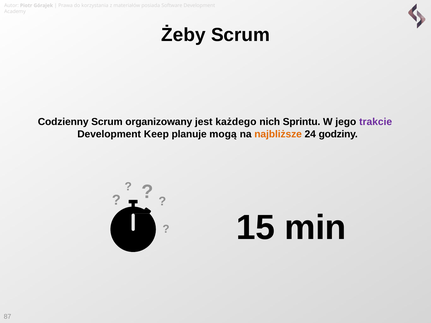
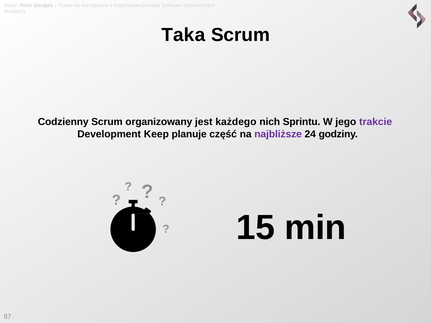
Żeby: Żeby -> Taka (183, 35)
mogą: mogą -> część (223, 134)
najbliższe colour: orange -> purple (278, 134)
